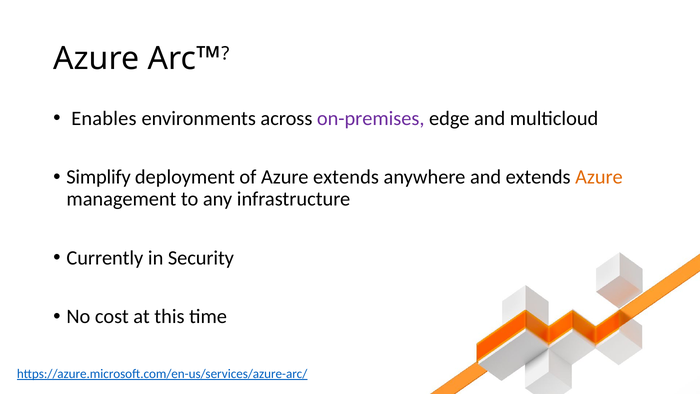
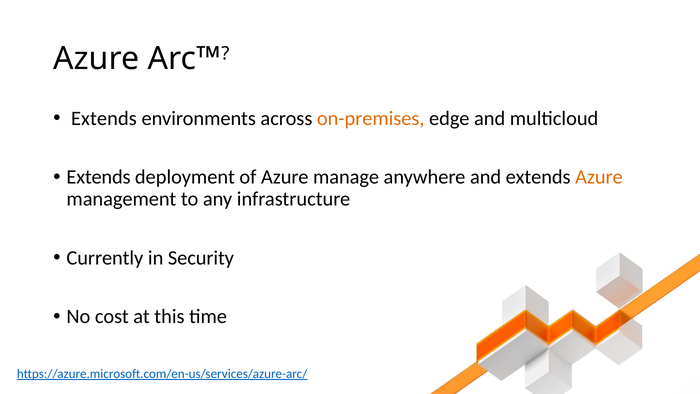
Enables: Enables -> Extends (104, 118)
on-premises colour: purple -> orange (371, 118)
Simplify: Simplify -> Extends (99, 177)
Azure extends: extends -> manage (346, 177)
